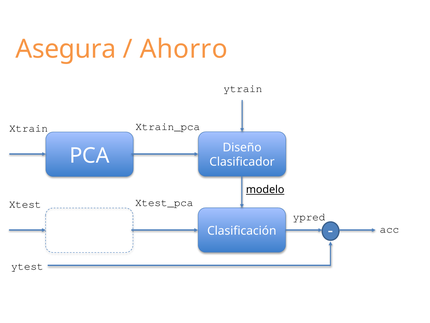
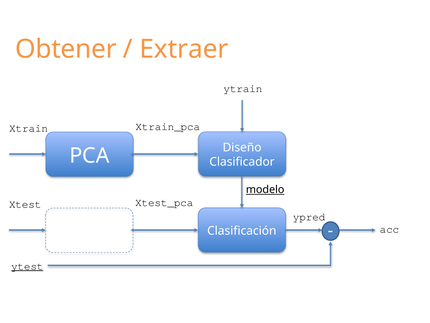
Asegura: Asegura -> Obtener (66, 49)
Ahorro: Ahorro -> Extraer (184, 49)
ytest underline: none -> present (27, 266)
